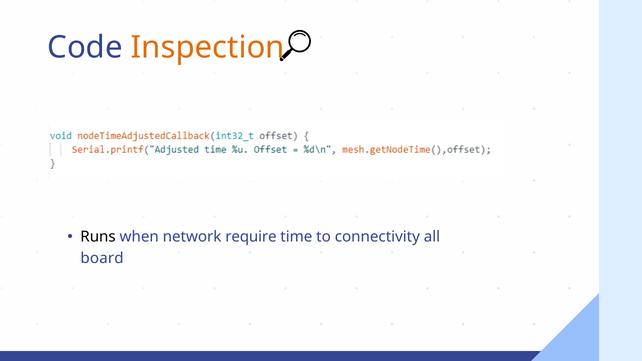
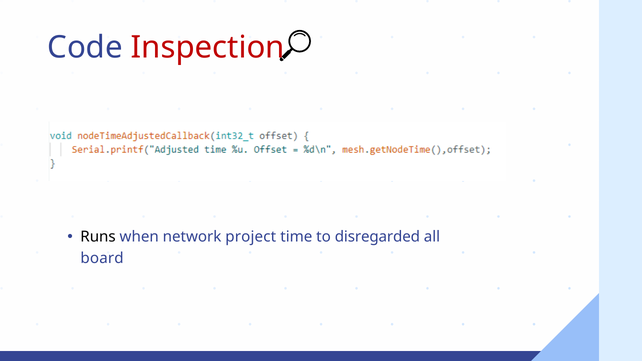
Inspection colour: orange -> red (208, 48)
require: require -> project (251, 237)
connectivity: connectivity -> disregarded (377, 237)
